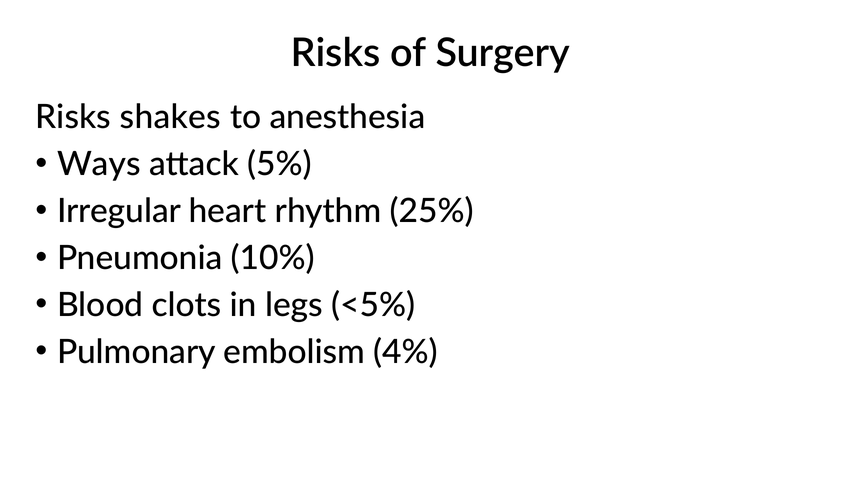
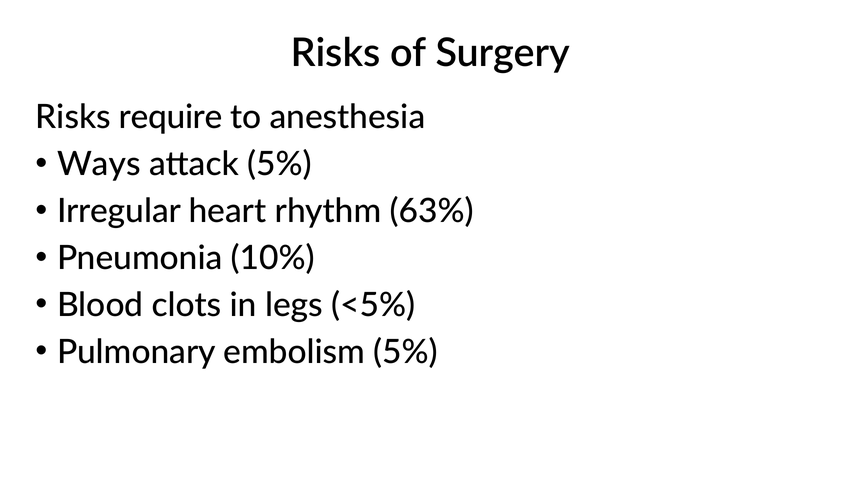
shakes: shakes -> require (171, 117)
25%: 25% -> 63% (432, 212)
embolism 4%: 4% -> 5% (406, 353)
